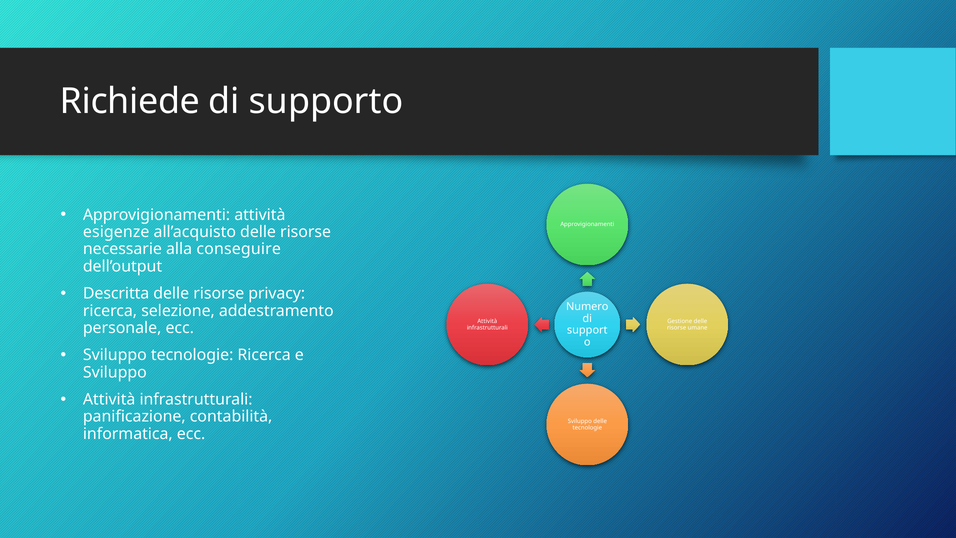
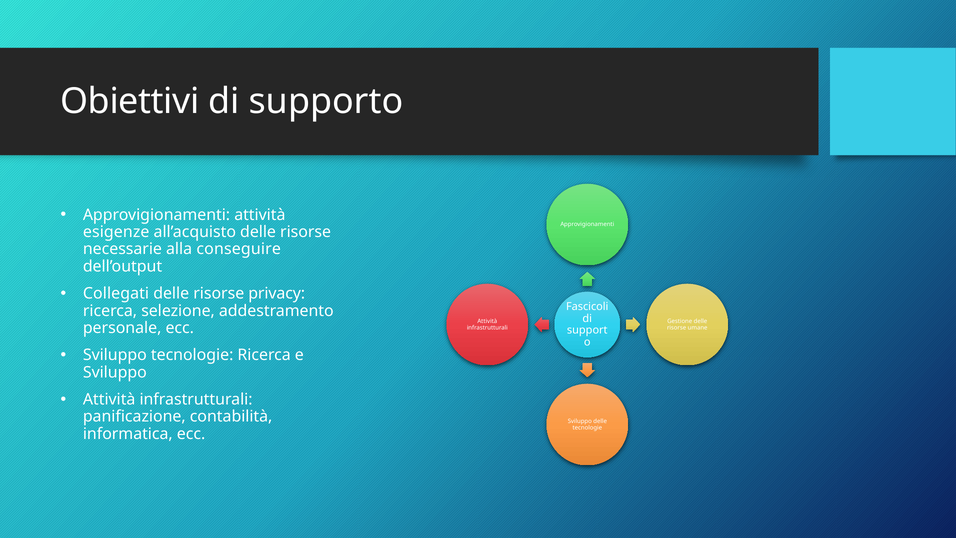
Richiede: Richiede -> Obiettivi (130, 101)
Descritta: Descritta -> Collegati (116, 293)
Numero: Numero -> Fascicoli (587, 306)
